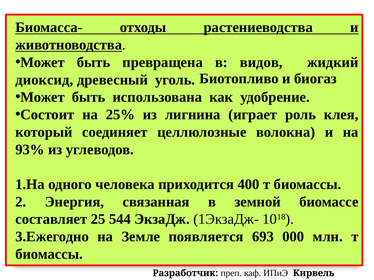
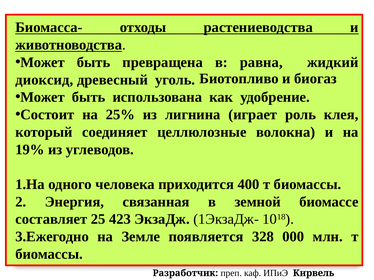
видов: видов -> равна (261, 62)
93%: 93% -> 19% (30, 150)
544: 544 -> 423 (120, 220)
693: 693 -> 328 (263, 237)
